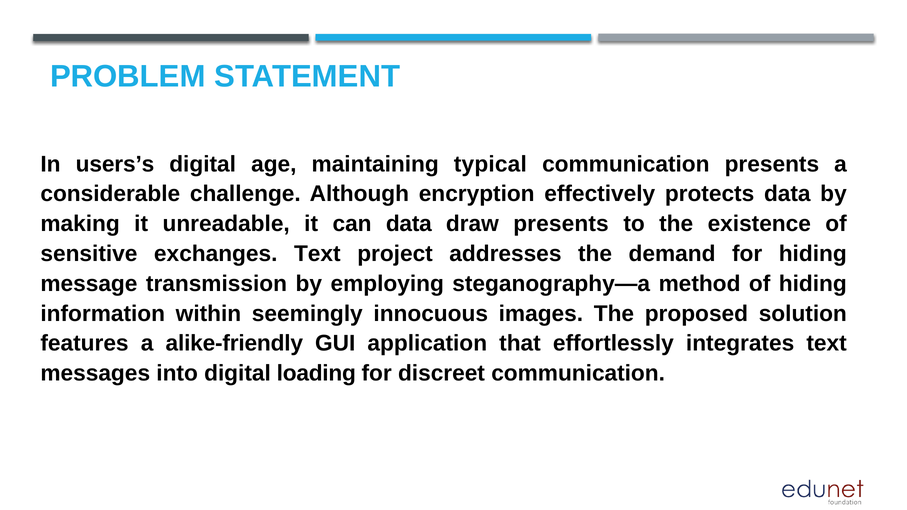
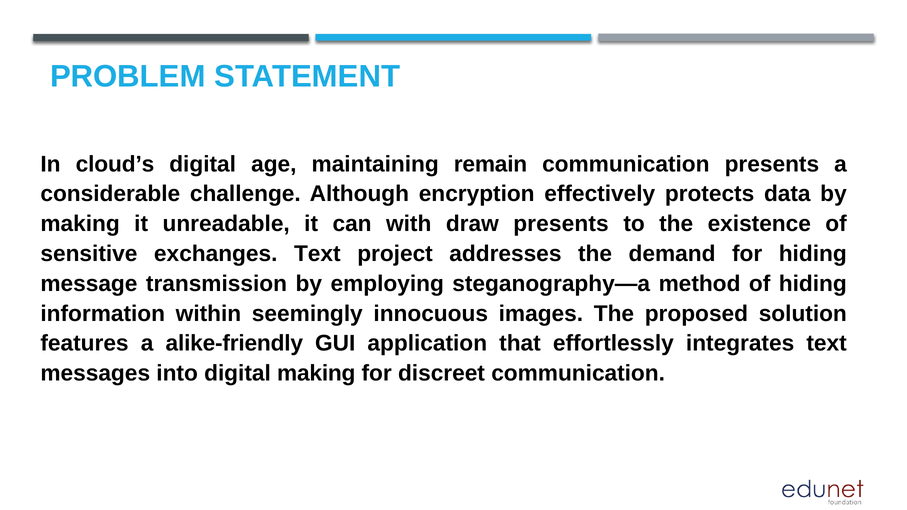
users’s: users’s -> cloud’s (115, 164)
typical: typical -> remain (491, 164)
can data: data -> with (409, 224)
digital loading: loading -> making (316, 374)
